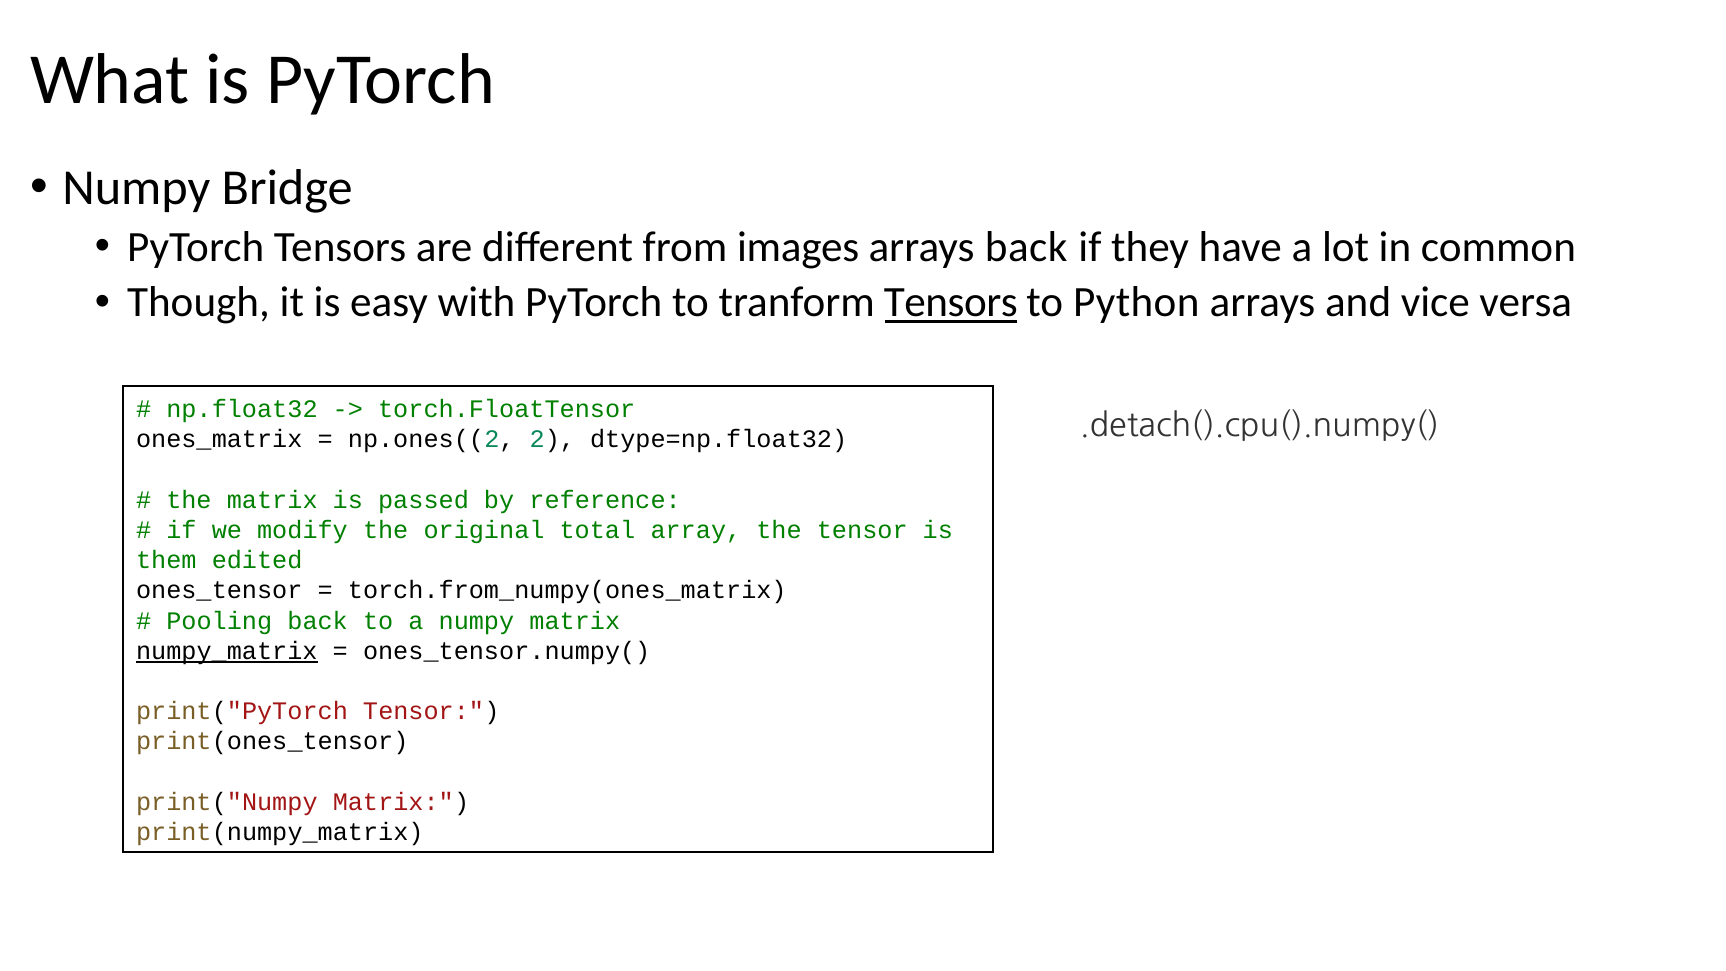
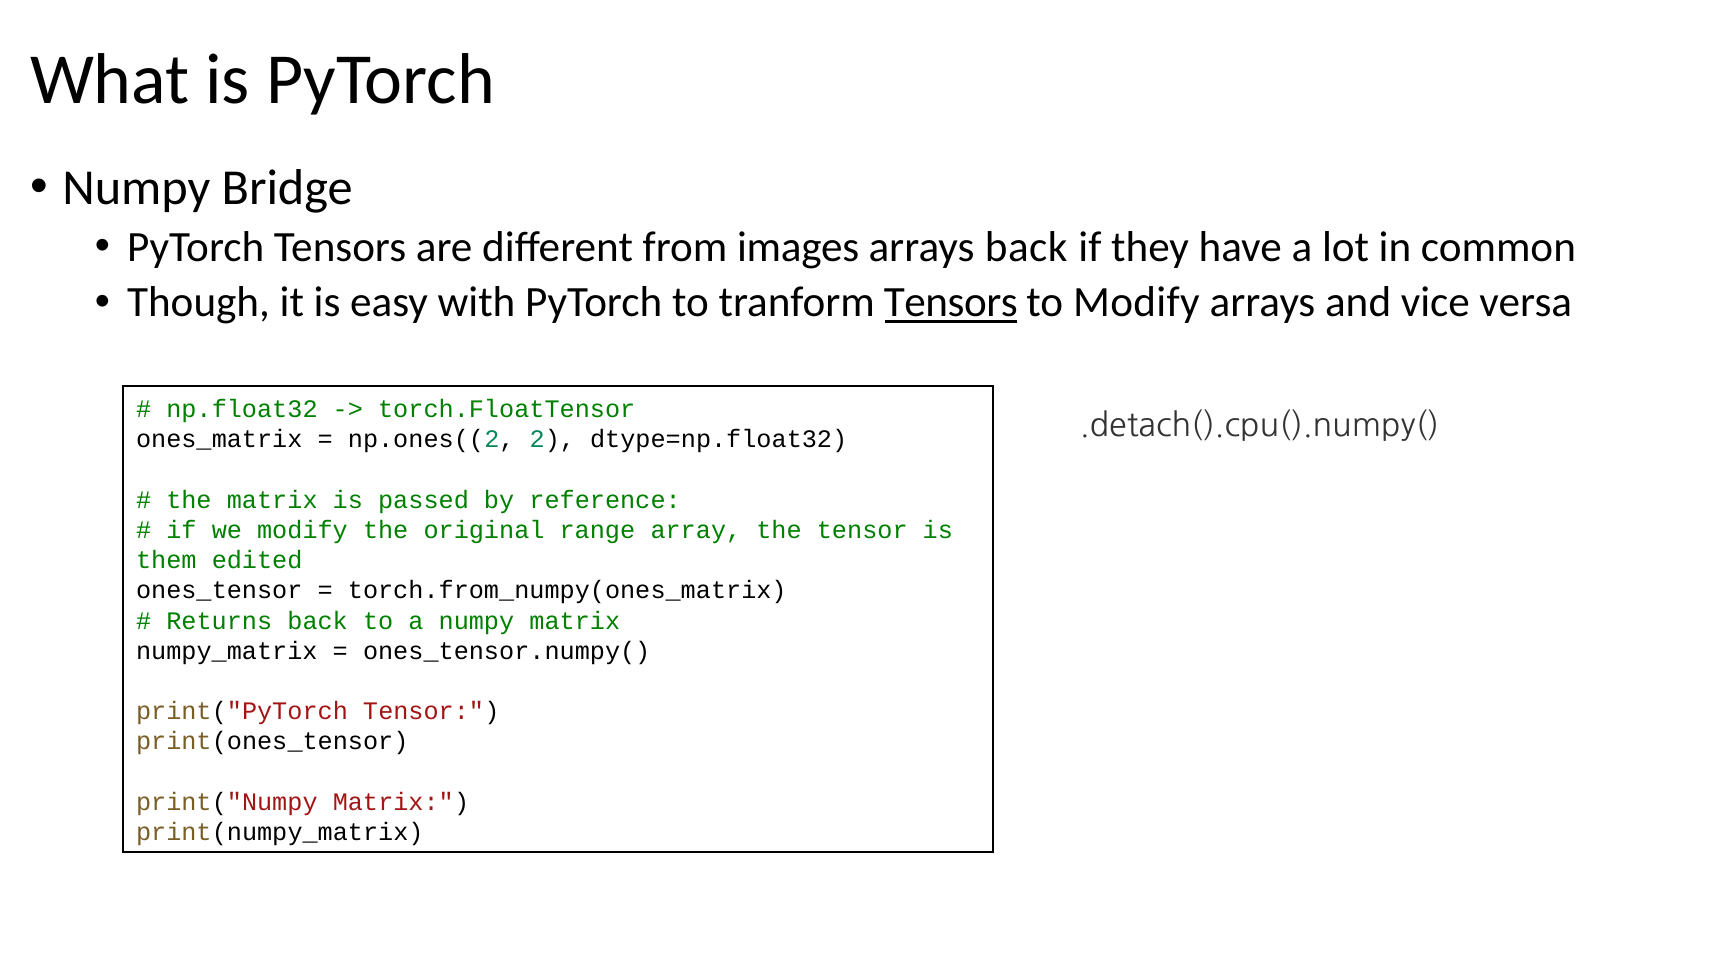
to Python: Python -> Modify (1136, 303)
total: total -> range (597, 530)
Pooling: Pooling -> Returns (219, 621)
numpy_matrix underline: present -> none (227, 651)
